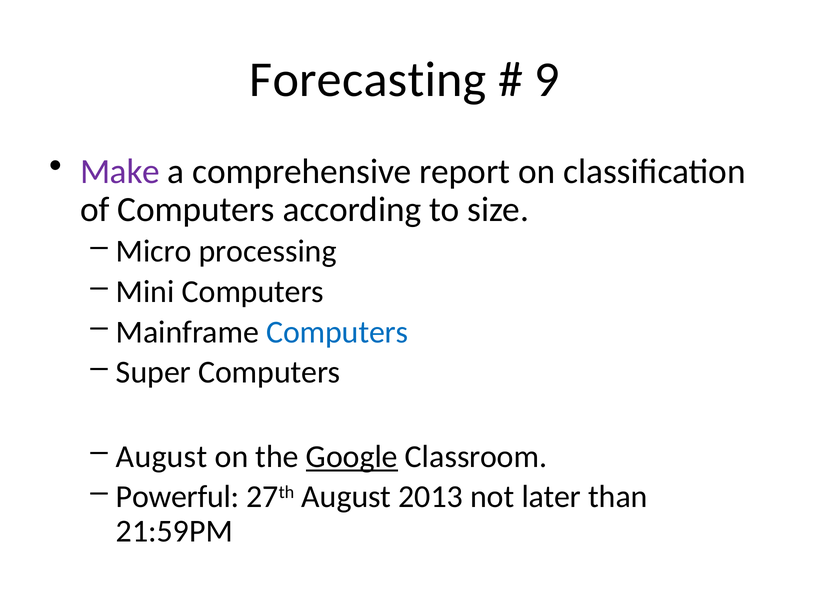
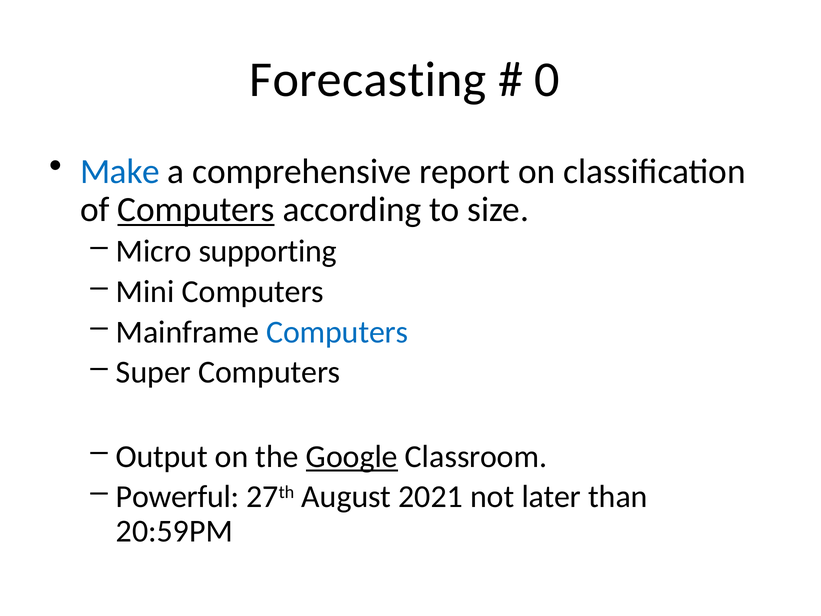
9: 9 -> 0 (547, 79)
Make colour: purple -> blue (120, 171)
Computers underline: none -> present (196, 210)
processing: processing -> supporting (268, 251)
August: August -> Output (162, 456)
2013: 2013 -> 2021 (431, 497)
21:59PM: 21:59PM -> 20:59PM (174, 531)
